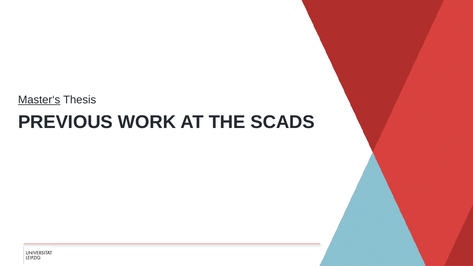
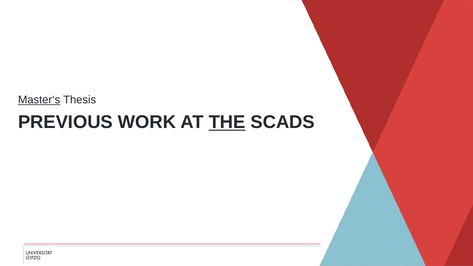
THE underline: none -> present (227, 122)
